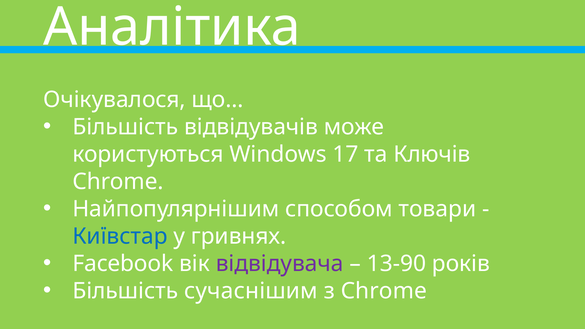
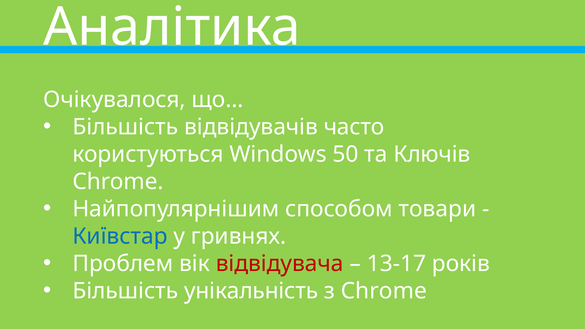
може: може -> часто (354, 127)
17: 17 -> 50 (345, 154)
Facebook: Facebook -> Проблем (123, 264)
відвідувача colour: purple -> red (280, 264)
13-90: 13-90 -> 13-17 (396, 264)
сучаснішим: сучаснішим -> унікальність (251, 291)
